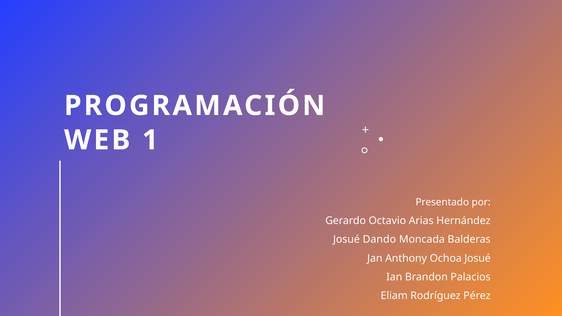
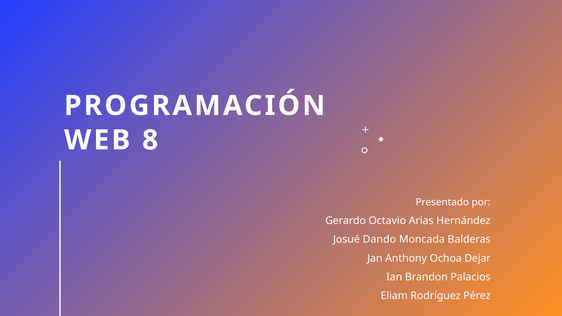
1: 1 -> 8 (150, 140)
Ochoa Josué: Josué -> Dejar (478, 258)
